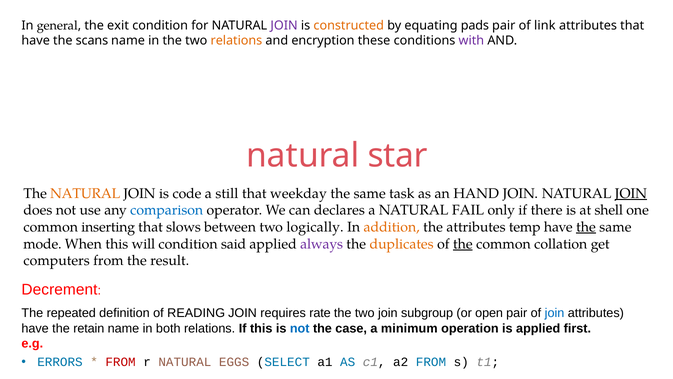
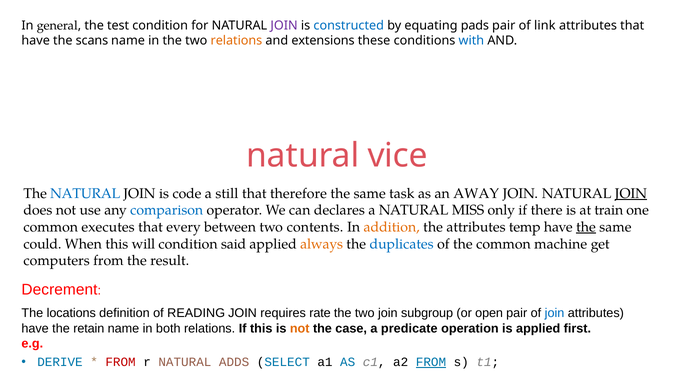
exit: exit -> test (118, 25)
constructed colour: orange -> blue (349, 25)
encryption: encryption -> extensions (323, 40)
with colour: purple -> blue (471, 40)
star: star -> vice (398, 155)
NATURAL colour: orange -> blue (85, 193)
weekday: weekday -> therefore (298, 193)
HAND: HAND -> AWAY (476, 193)
FAIL: FAIL -> MISS (468, 210)
shell: shell -> train (609, 210)
inserting: inserting -> executes (108, 227)
slows: slows -> every (183, 227)
logically: logically -> contents (315, 227)
mode: mode -> could (42, 244)
always colour: purple -> orange (322, 244)
duplicates colour: orange -> blue (402, 244)
the underline: present -> none (463, 244)
collation: collation -> machine (561, 244)
repeated: repeated -> locations (71, 313)
not colour: blue -> orange (300, 328)
minimum: minimum -> predicate (409, 328)
ERRORS: ERRORS -> DERIVE (60, 362)
EGGS: EGGS -> ADDS (234, 362)
FROM underline: none -> present (431, 362)
